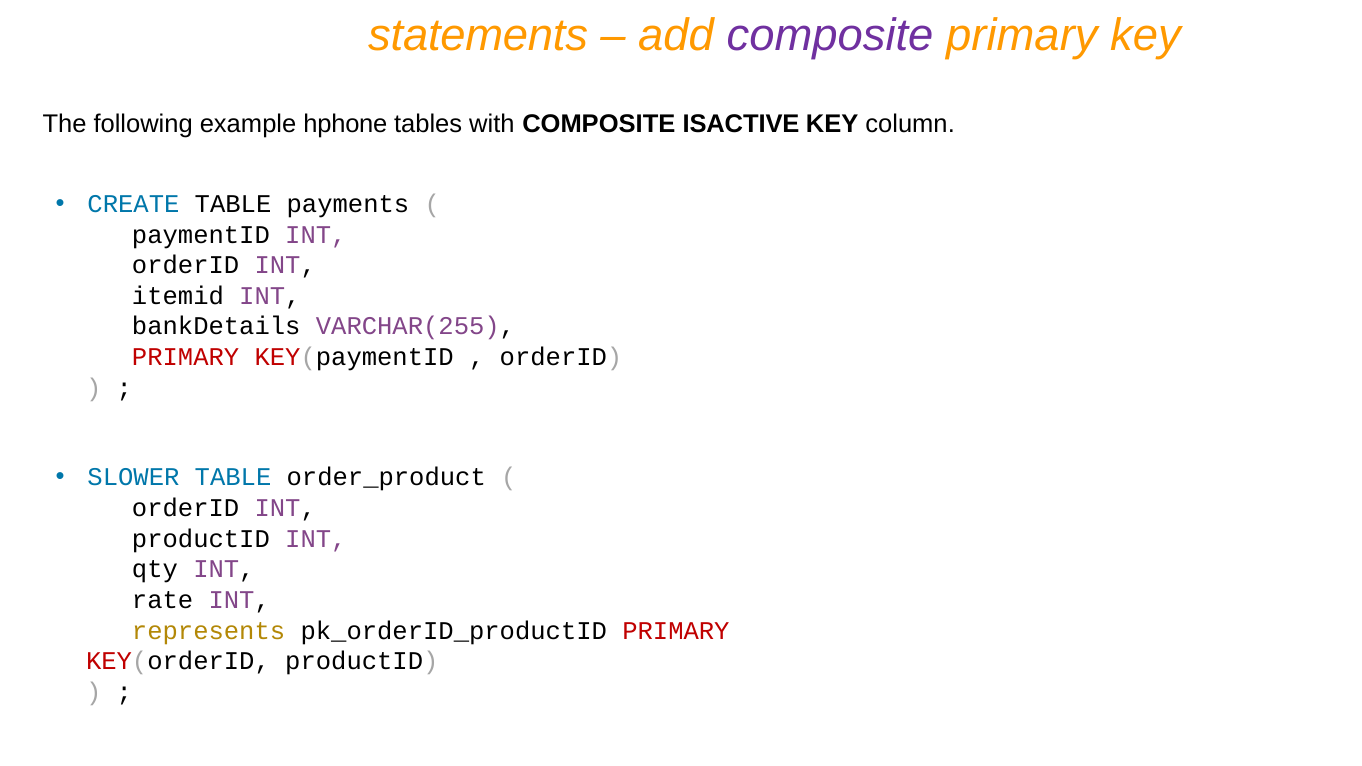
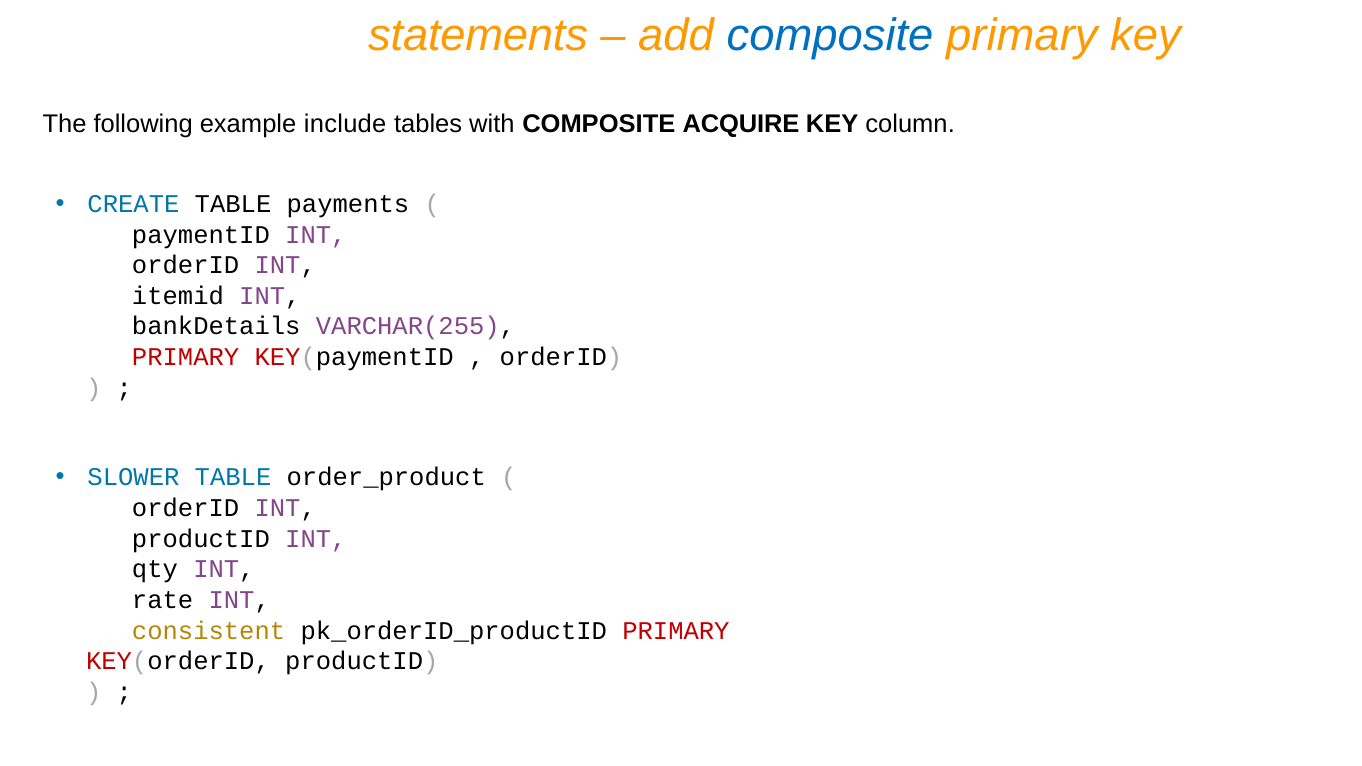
composite colour: purple -> blue (830, 35)
hphone: hphone -> include (345, 124)
ISACTIVE: ISACTIVE -> ACQUIRE (741, 124)
represents: represents -> consistent (209, 631)
